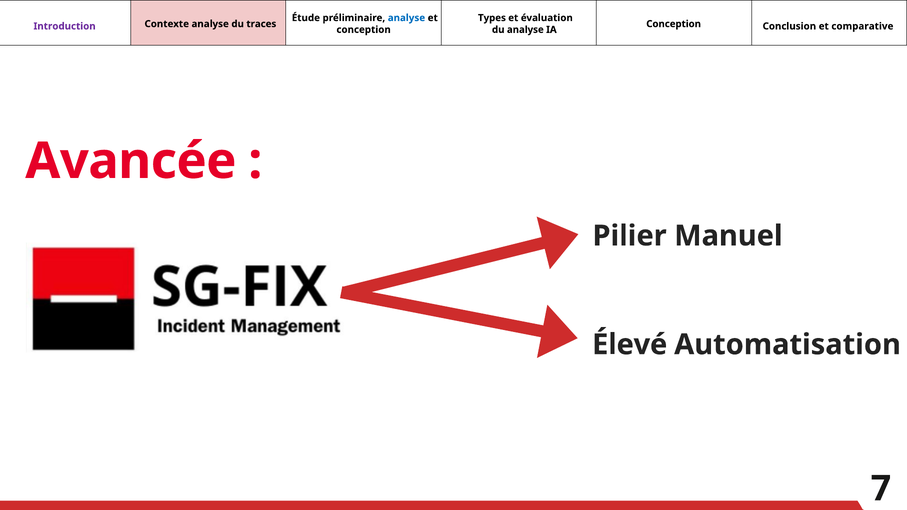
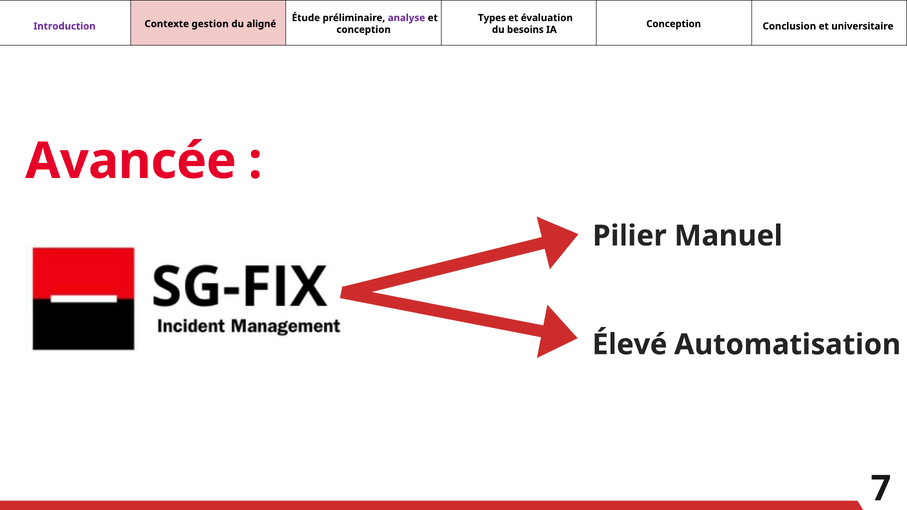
analyse colour: blue -> purple (406, 18)
comparative: comparative -> universitaire (862, 26)
Contexte analyse: analyse -> gestion (210, 24)
traces: traces -> aligné (261, 24)
du analyse: analyse -> besoins (525, 30)
